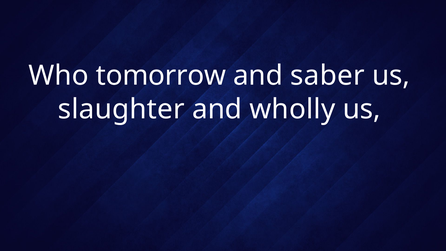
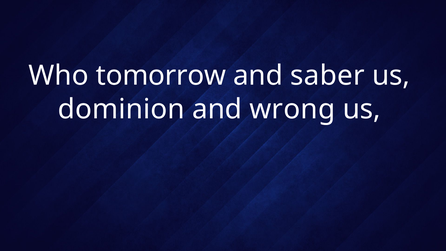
slaughter: slaughter -> dominion (121, 109)
wholly: wholly -> wrong (292, 109)
